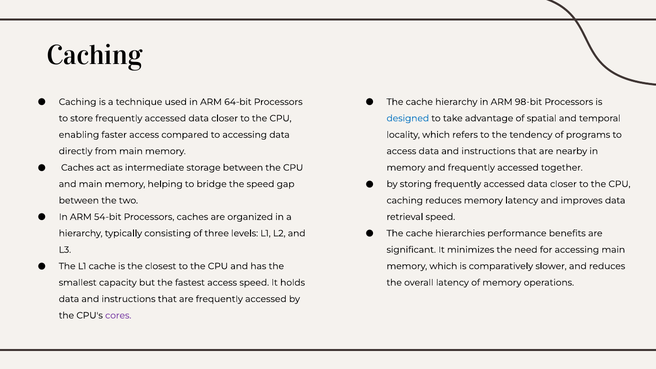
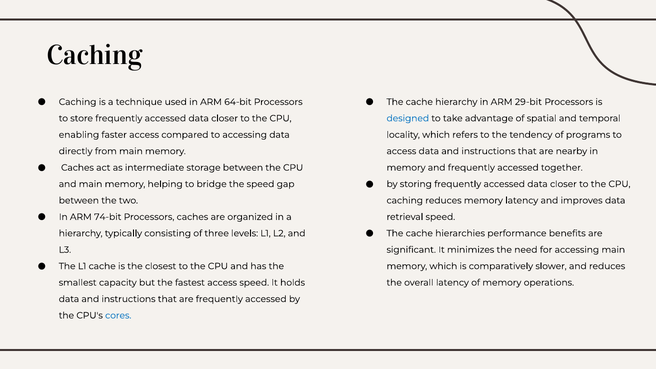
98-bit: 98-bit -> 29-bit (528, 102)
54-bit: 54-bit -> 74-bit (108, 217)
cores colour: purple -> blue (118, 315)
